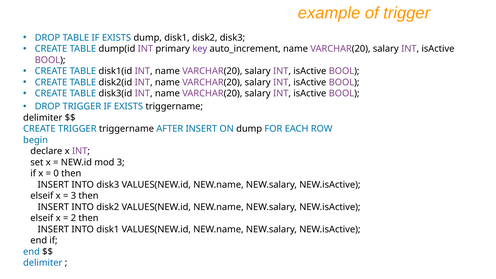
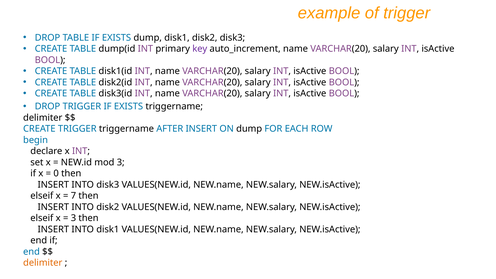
3: 3 -> 7 (73, 196)
2: 2 -> 3 (73, 218)
delimiter colour: blue -> orange (43, 263)
